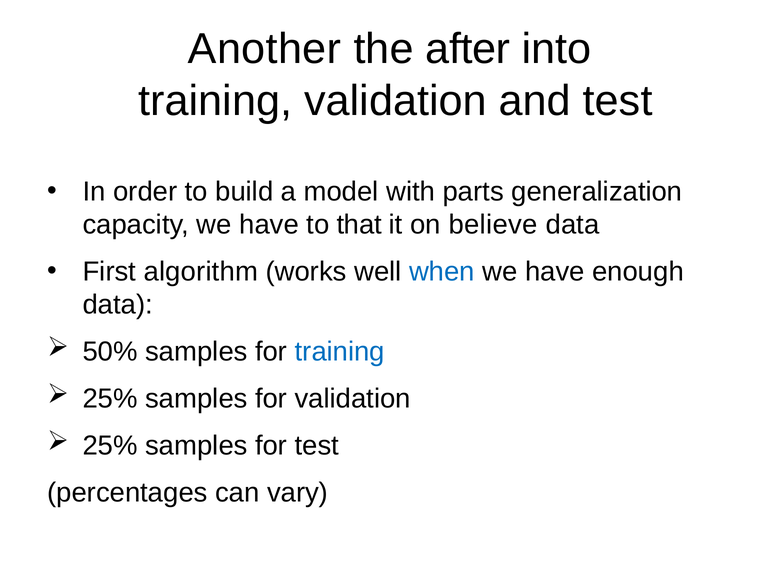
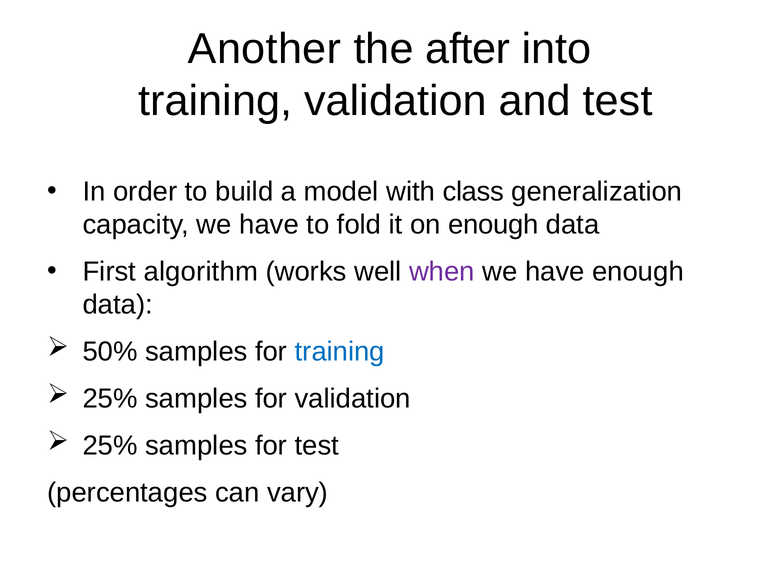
parts: parts -> class (473, 192)
that: that -> fold (359, 225)
on believe: believe -> enough (493, 225)
when colour: blue -> purple (442, 272)
